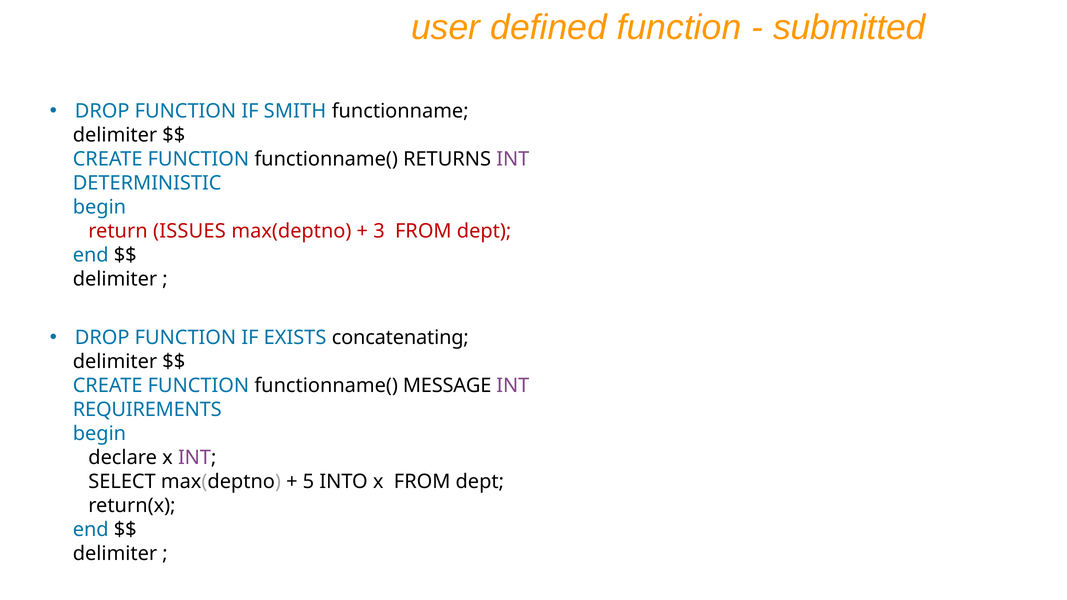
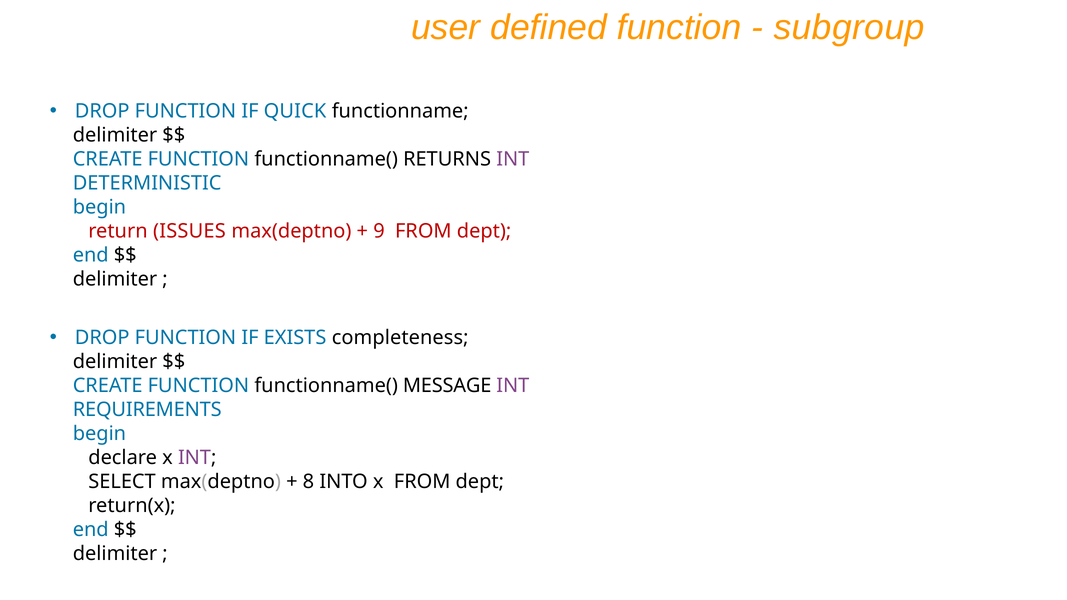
submitted: submitted -> subgroup (849, 28)
SMITH: SMITH -> QUICK (295, 111)
3: 3 -> 9 (379, 231)
concatenating: concatenating -> completeness (400, 338)
5: 5 -> 8 (308, 482)
